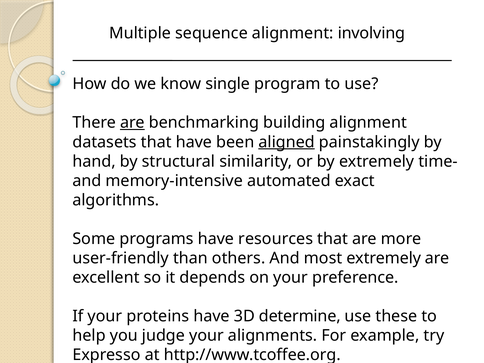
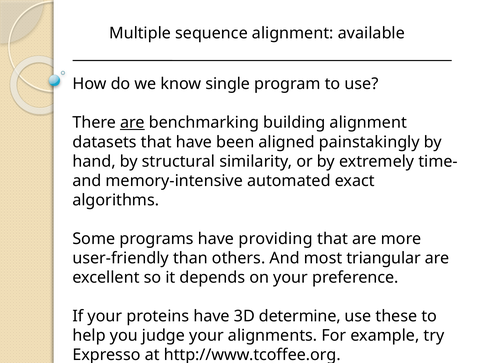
involving: involving -> available (371, 33)
aligned underline: present -> none (287, 142)
resources: resources -> providing (276, 239)
most extremely: extremely -> triangular (384, 258)
